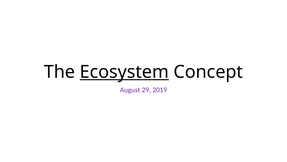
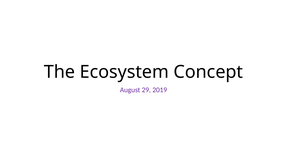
Ecosystem underline: present -> none (124, 72)
